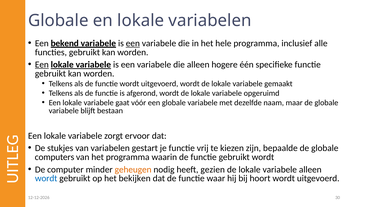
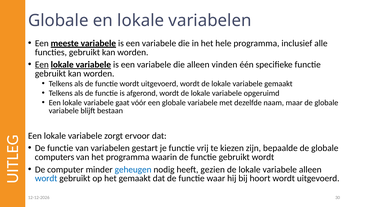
bekend: bekend -> meeste (65, 43)
een underline: present -> none (133, 43)
hogere: hogere -> vinden (224, 65)
stukjes: stukjes -> functie (60, 148)
geheugen colour: orange -> blue (133, 170)
het bekijken: bekijken -> gemaakt (135, 178)
